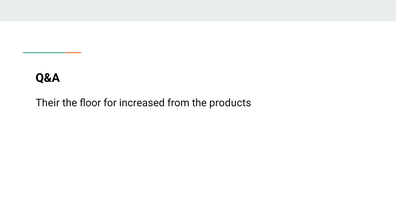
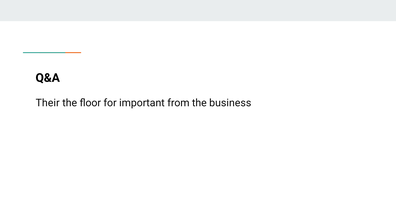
increased: increased -> important (142, 103)
products: products -> business (230, 103)
